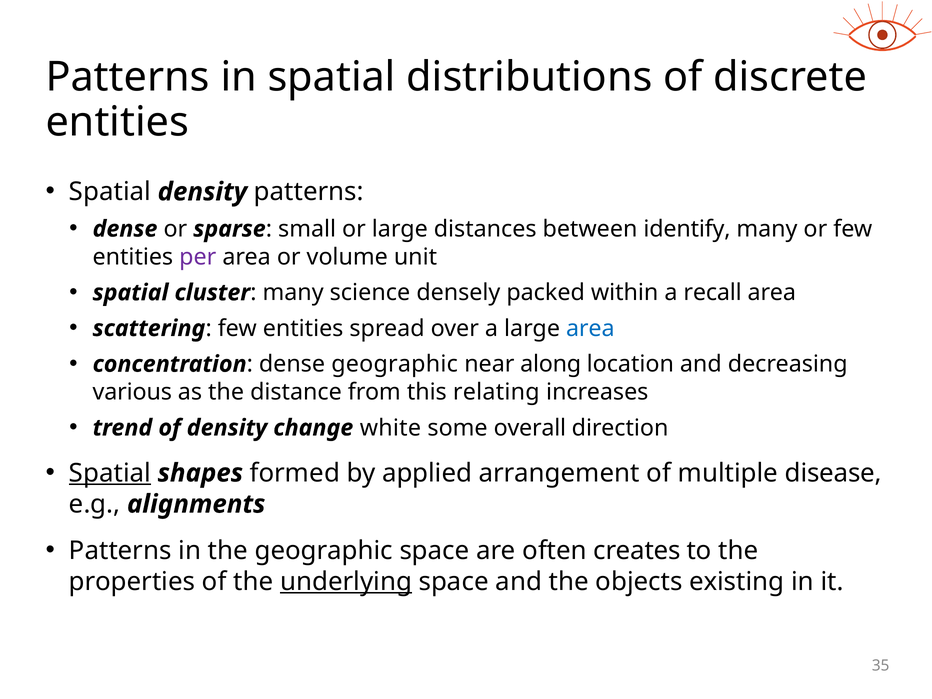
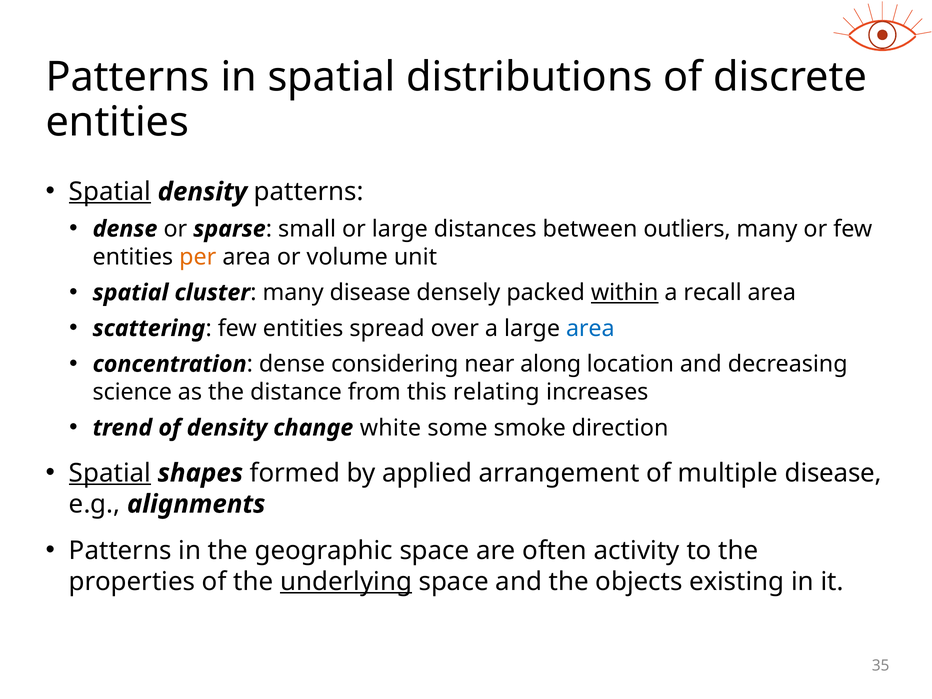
Spatial underline: none -> present (110, 192)
identify: identify -> outliers (687, 229)
per colour: purple -> orange (198, 257)
many science: science -> disease (370, 293)
within underline: none -> present (625, 293)
dense geographic: geographic -> considering (395, 364)
various: various -> science (132, 392)
overall: overall -> smoke (530, 428)
creates: creates -> activity (637, 551)
